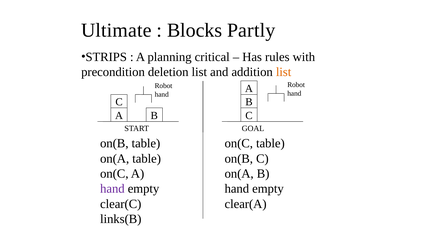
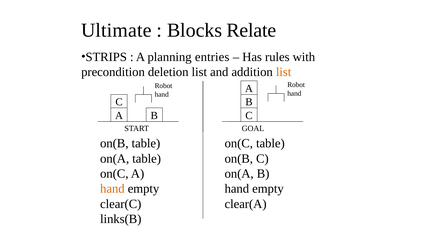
Partly: Partly -> Relate (251, 30)
critical: critical -> entries (212, 57)
hand colour: purple -> orange (112, 189)
